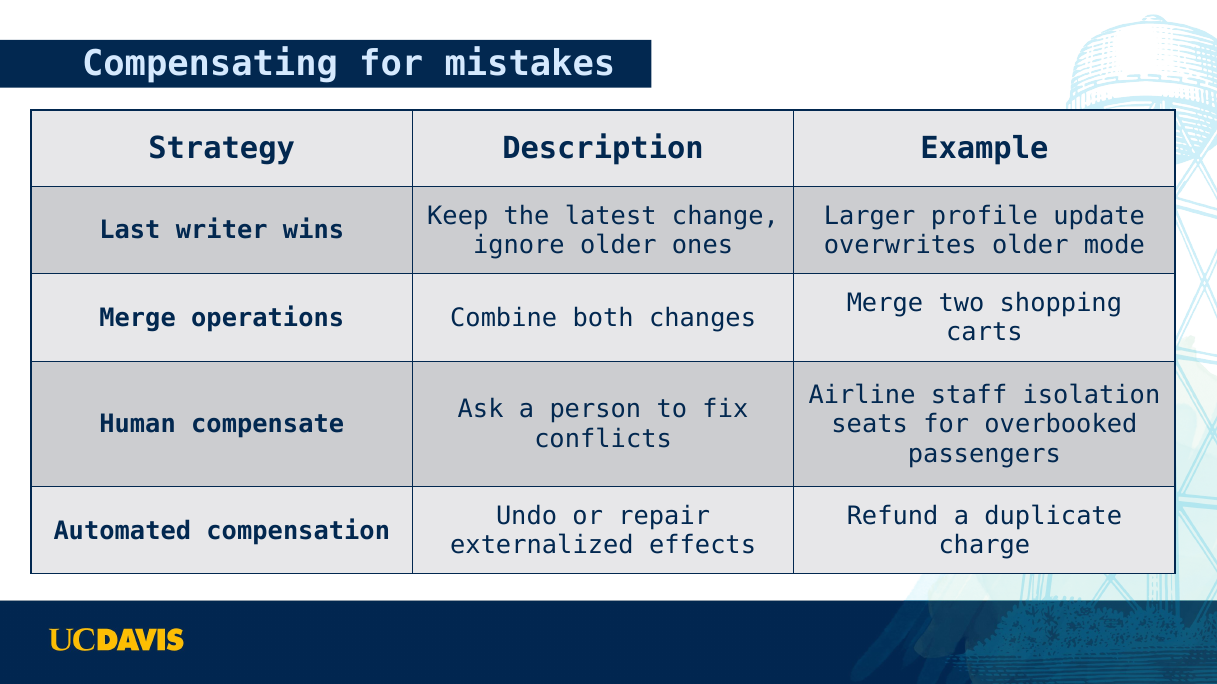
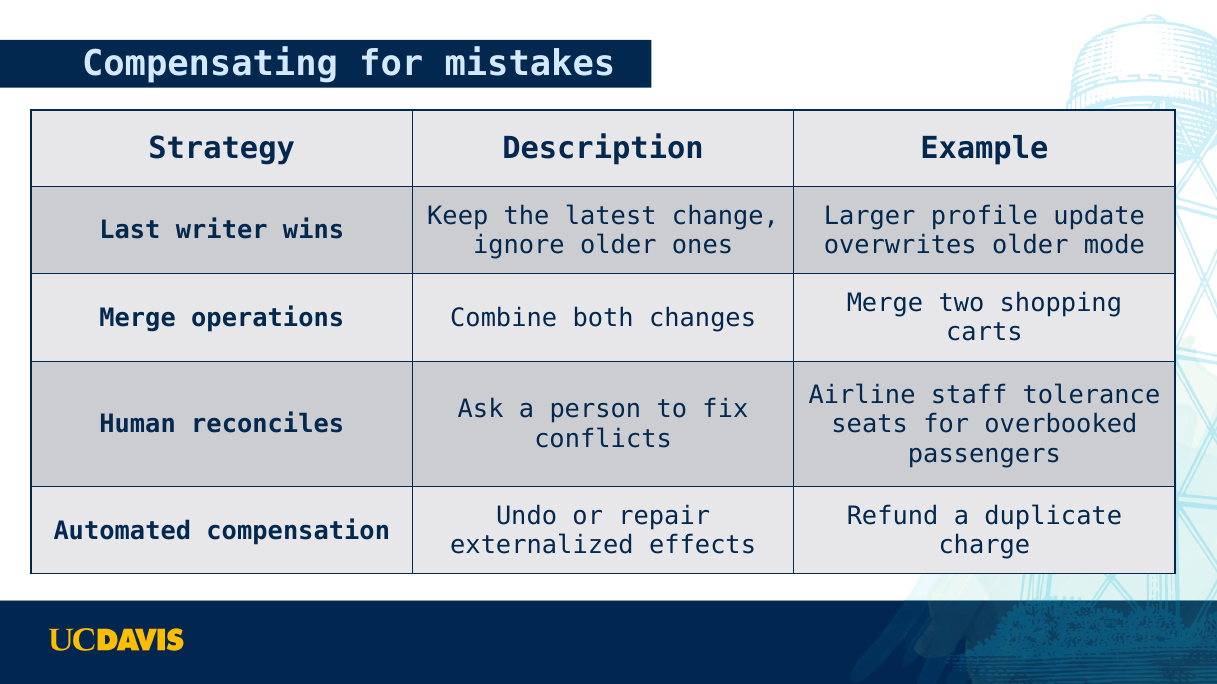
isolation: isolation -> tolerance (1091, 395)
compensate: compensate -> reconciles (268, 425)
